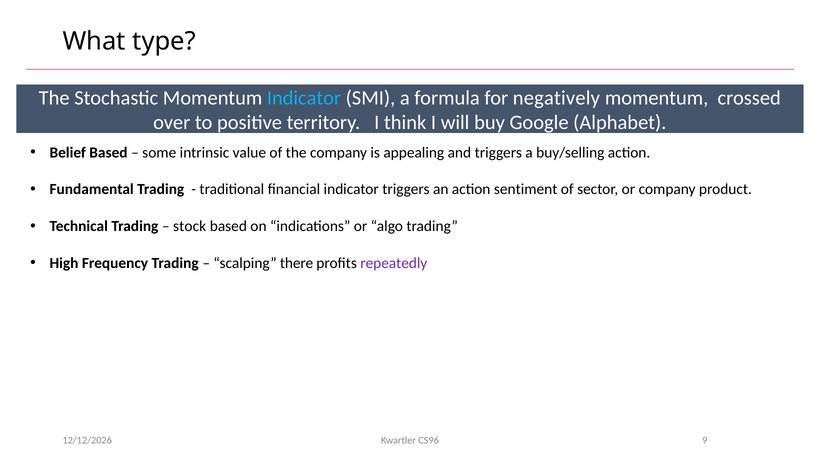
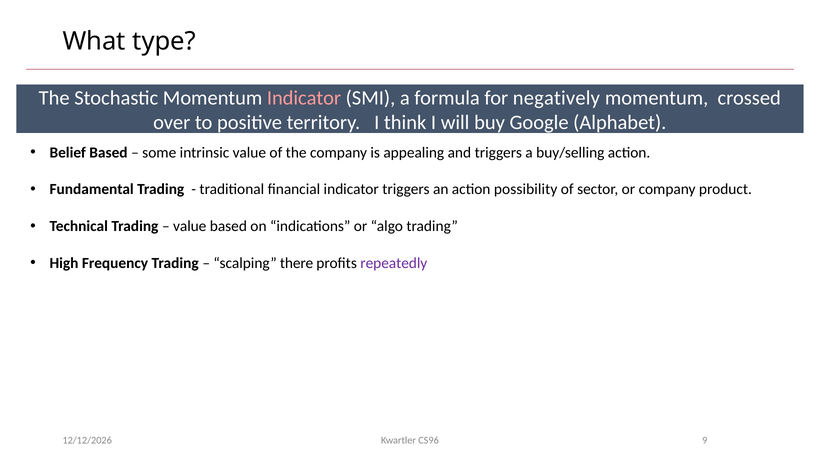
Indicator colour: light blue -> pink (304, 98)
sentiment: sentiment -> possibility (526, 189)
stock: stock -> value (190, 226)
